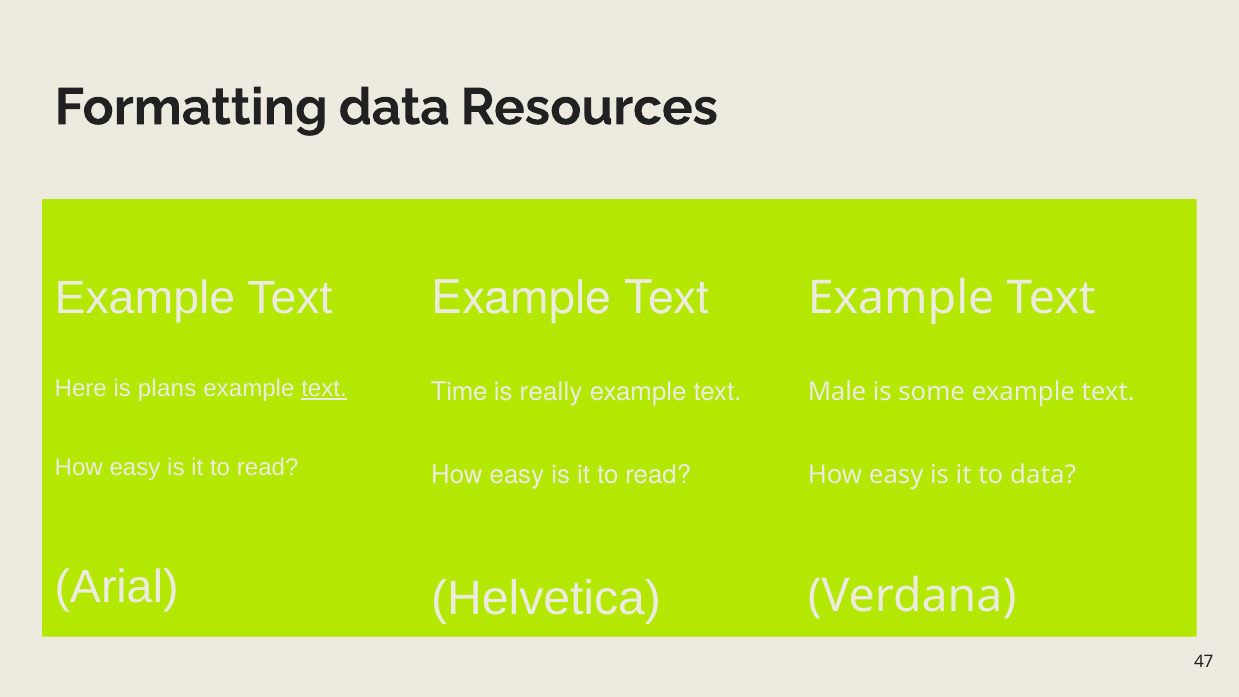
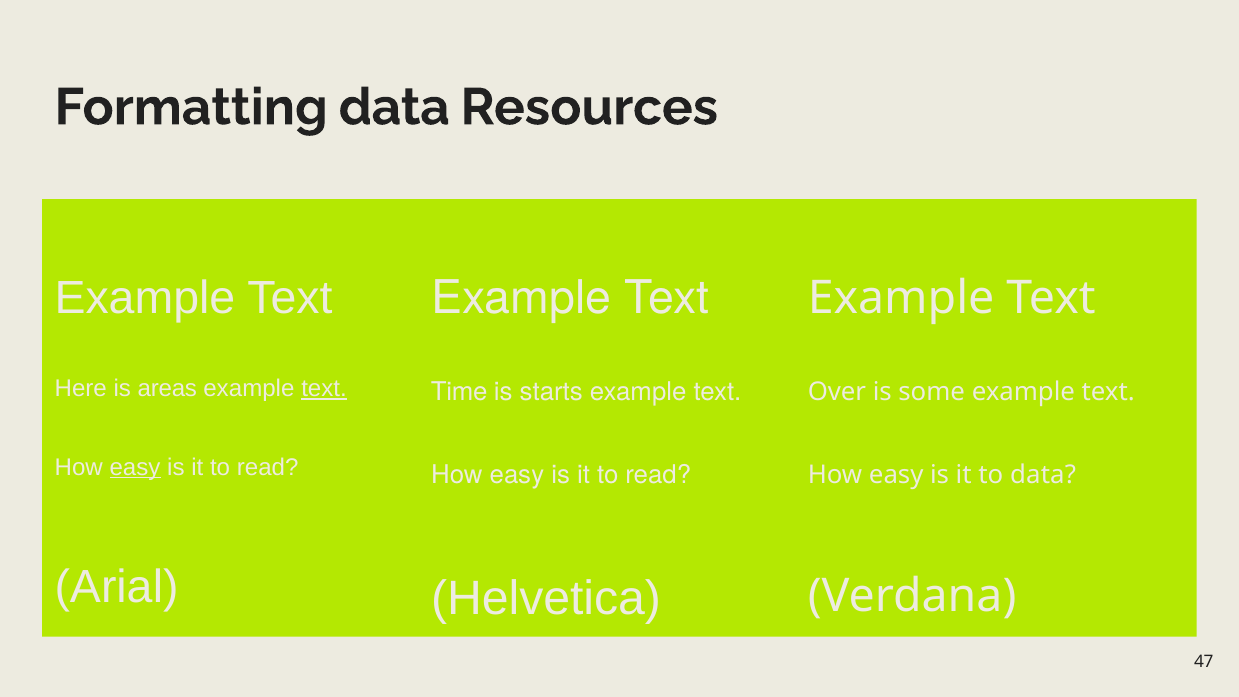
plans: plans -> areas (167, 389)
really: really -> starts (551, 392)
Male: Male -> Over (837, 392)
easy underline: none -> present (135, 467)
